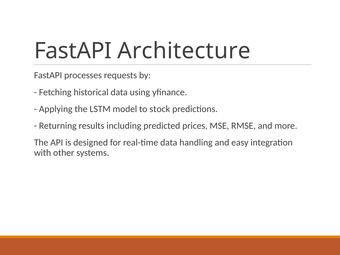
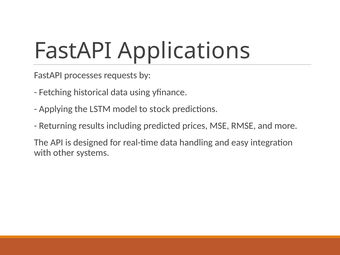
Architecture: Architecture -> Applications (184, 51)
